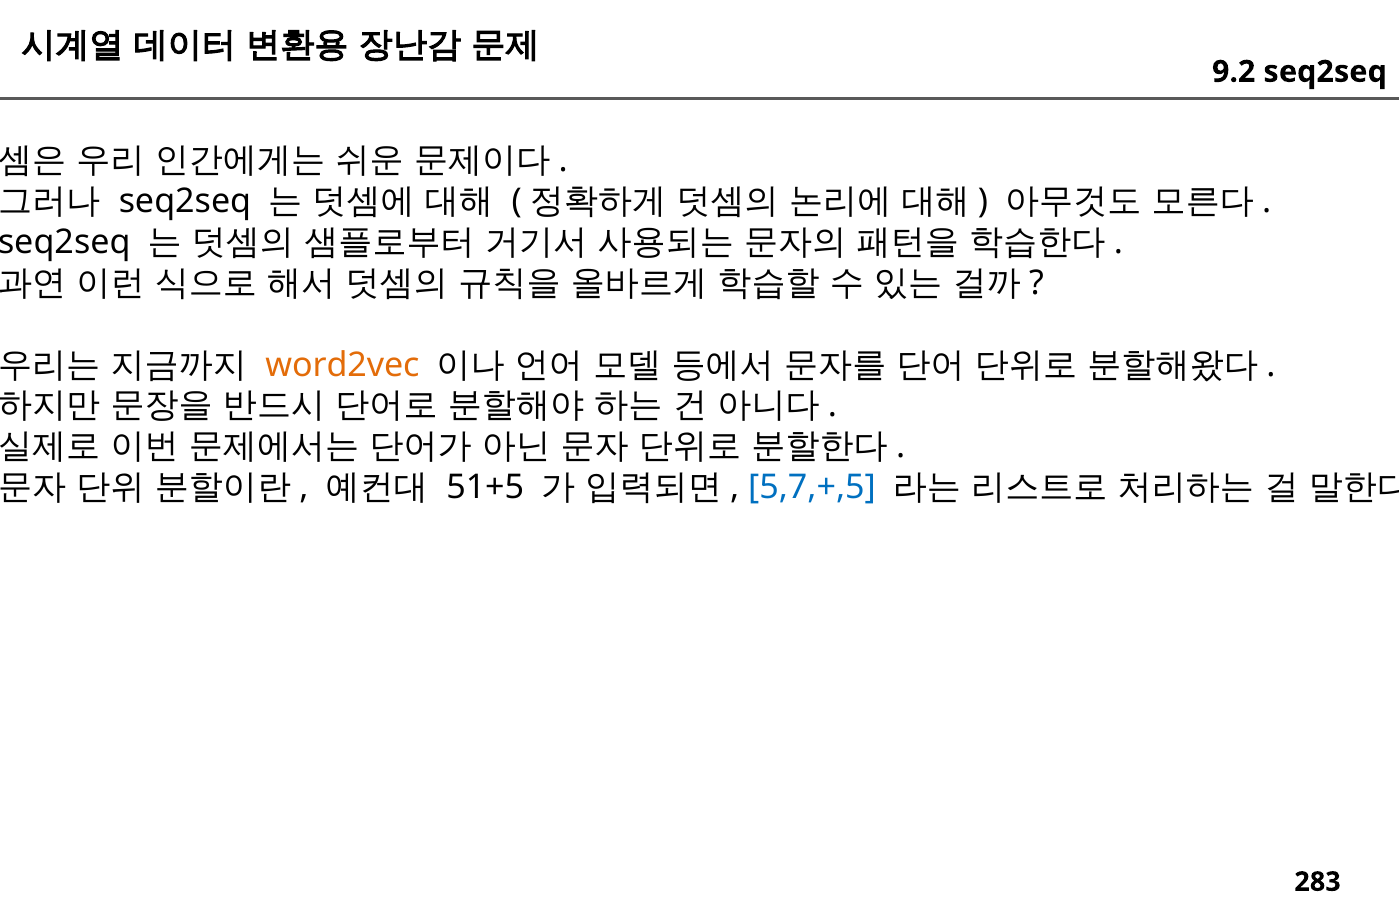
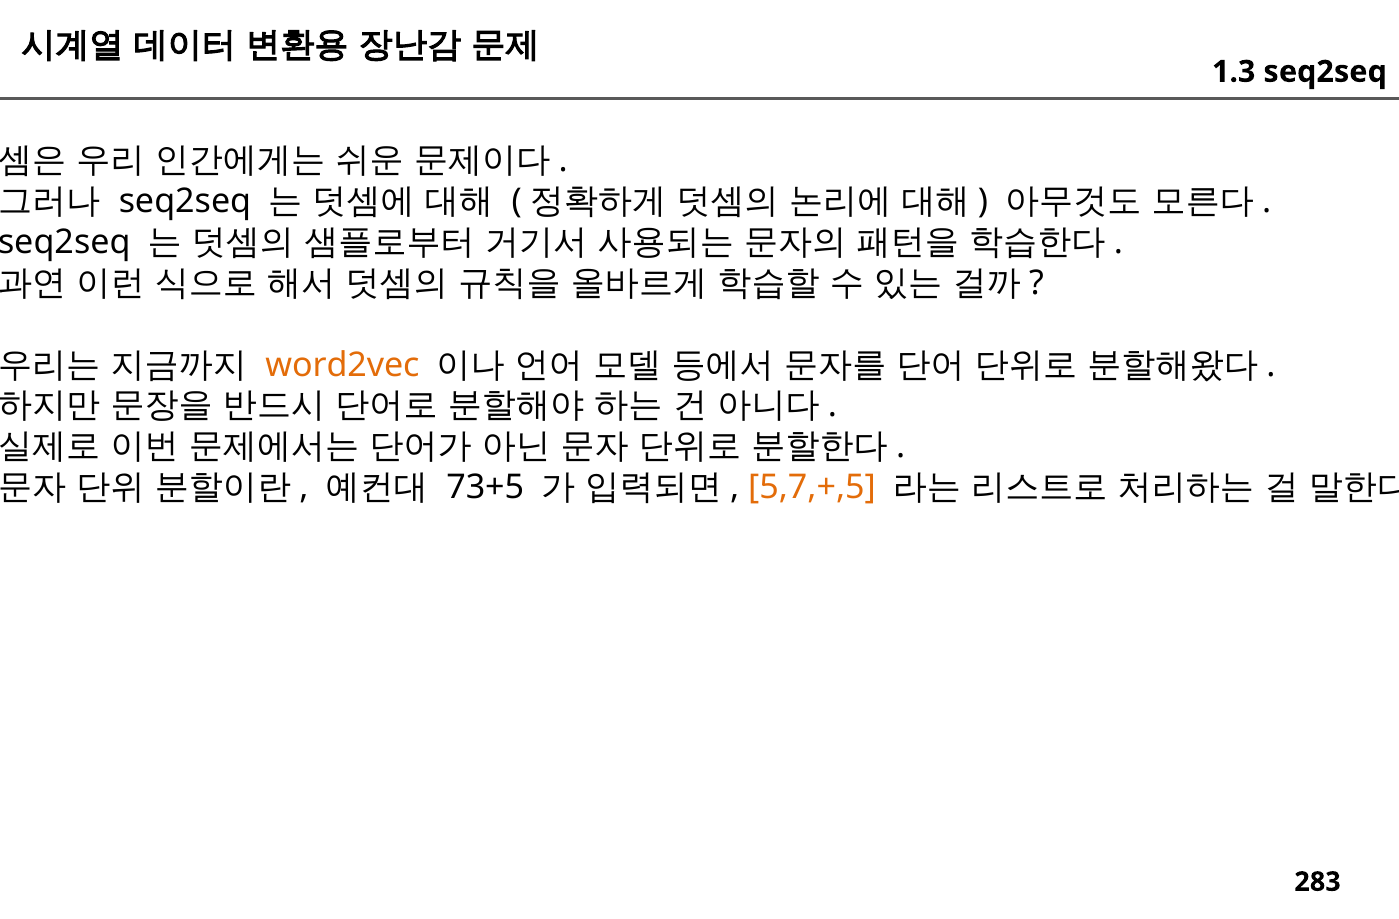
9.2: 9.2 -> 1.3 (1234, 72)
51+5: 51+5 -> 73+5 (485, 487)
5,7,+,5 colour: blue -> orange (812, 487)
